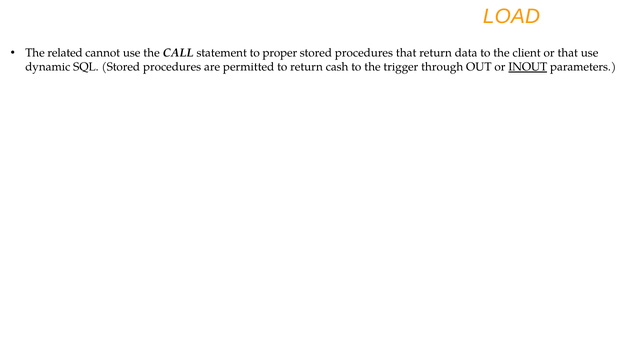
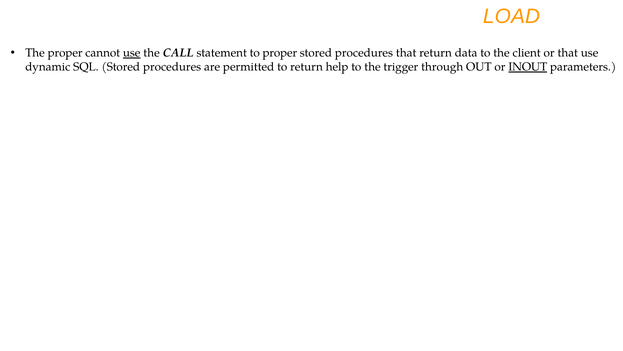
The related: related -> proper (65, 53)
use underline: none -> present (132, 53)
cash: cash -> help (337, 67)
